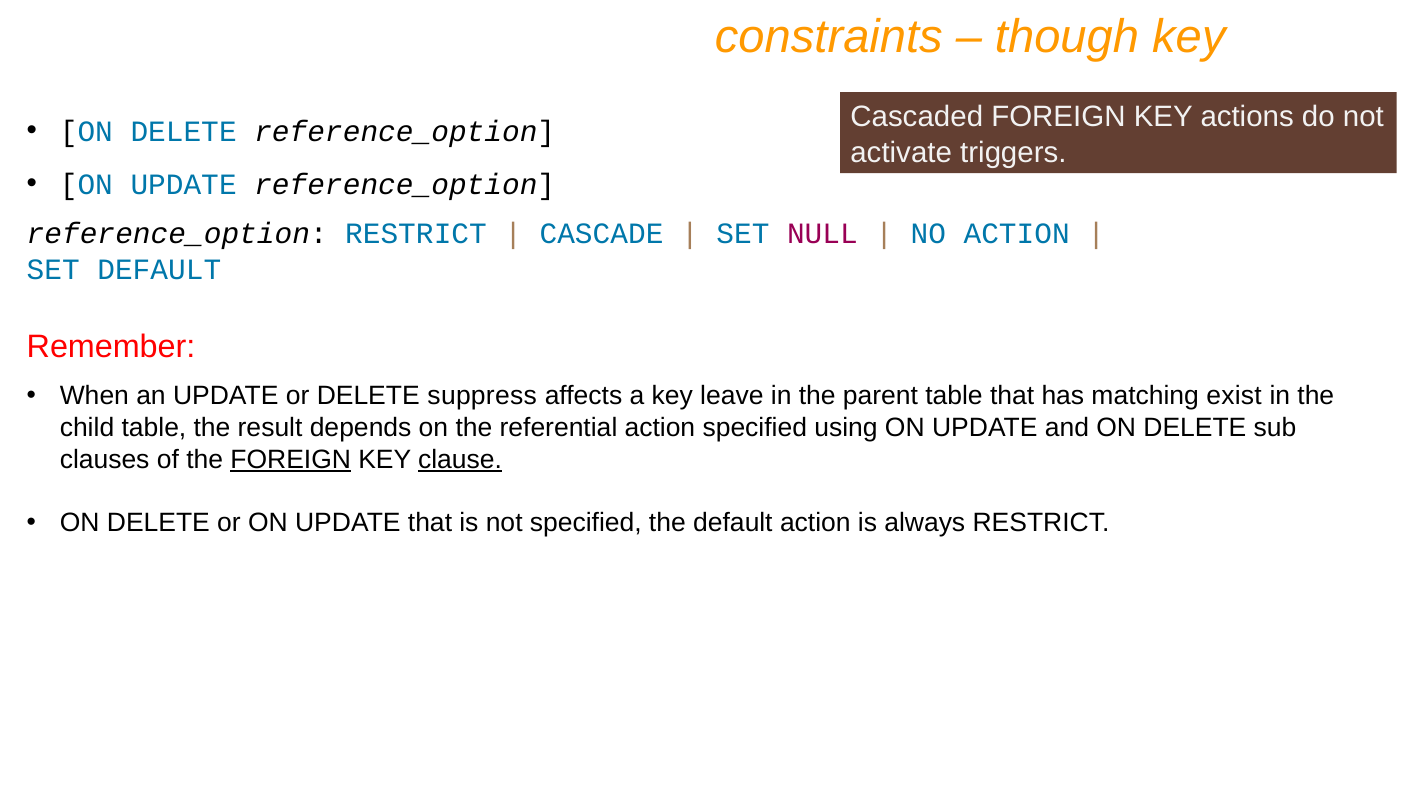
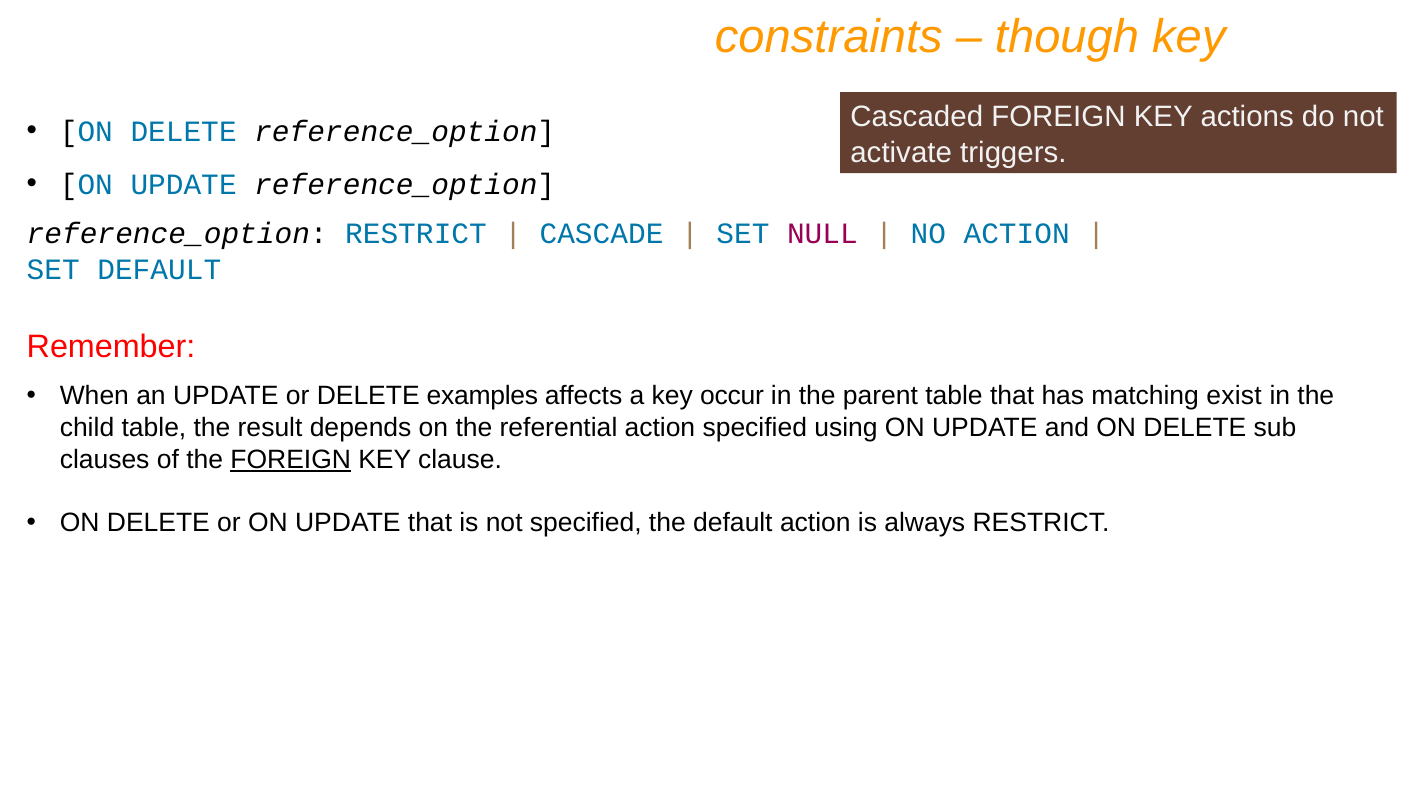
suppress: suppress -> examples (482, 396)
leave: leave -> occur (732, 396)
clause underline: present -> none (460, 459)
